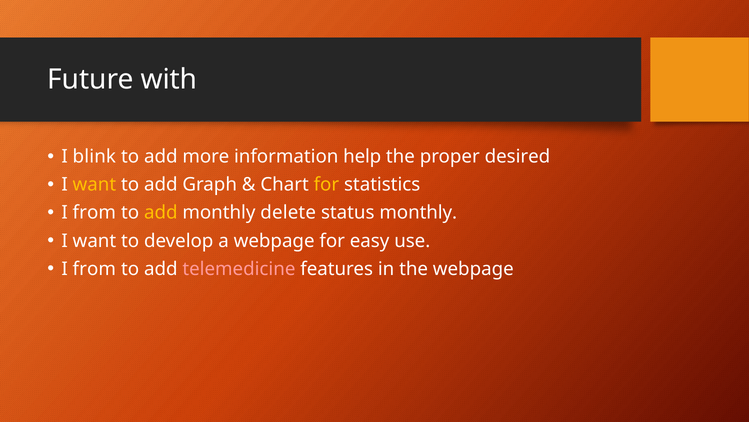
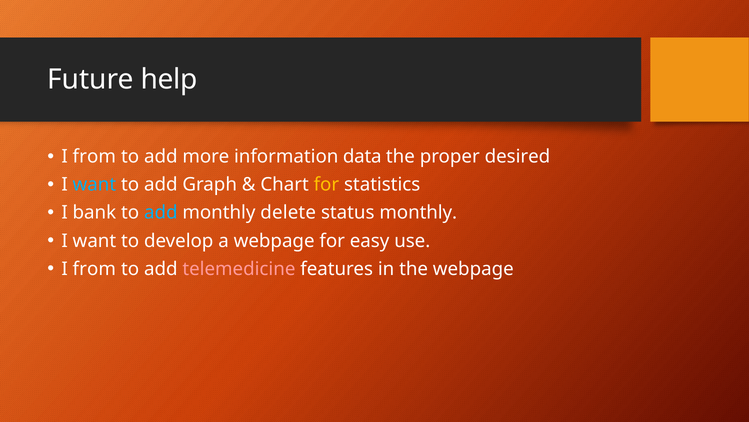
with: with -> help (169, 79)
blink: blink -> from (94, 156)
help: help -> data (362, 156)
want colour: yellow -> light blue (94, 184)
from: from -> bank (94, 212)
add colour: yellow -> light blue (161, 212)
